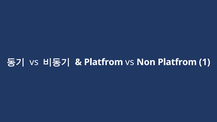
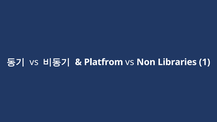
Non Platfrom: Platfrom -> Libraries (177, 62)
